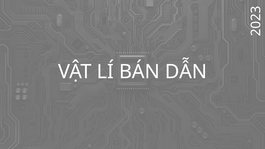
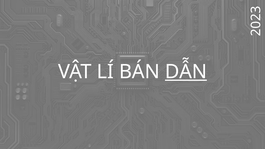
DẪN underline: none -> present (186, 72)
